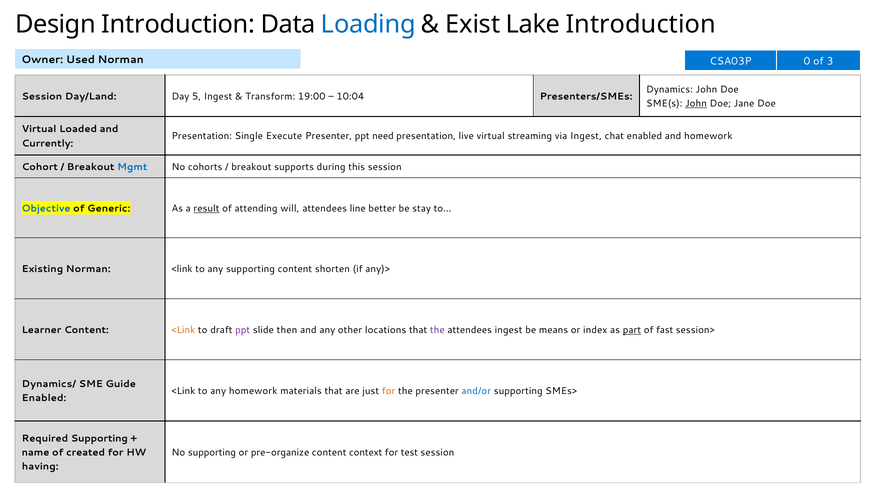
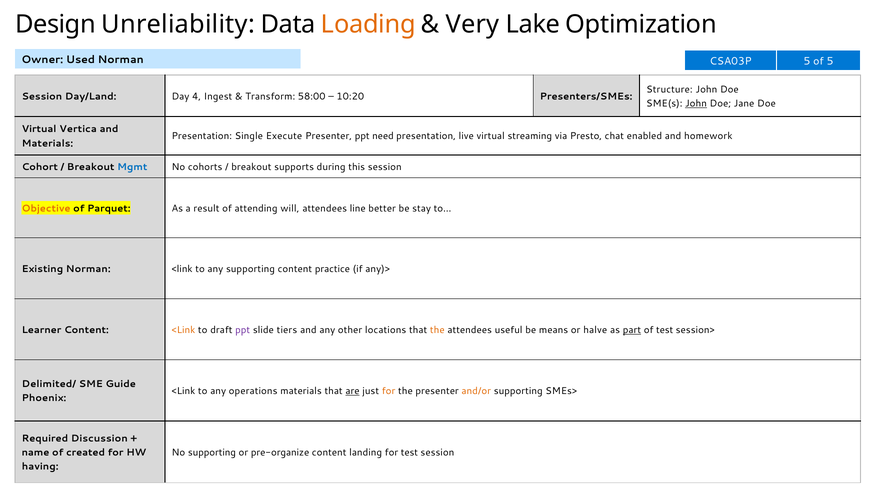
Design Introduction: Introduction -> Unreliability (178, 25)
Loading colour: blue -> orange (368, 25)
Exist: Exist -> Very (473, 25)
Lake Introduction: Introduction -> Optimization (641, 25)
CSA03P 0: 0 -> 5 (807, 61)
of 3: 3 -> 5 (830, 61)
Dynamics: Dynamics -> Structure (669, 89)
5: 5 -> 4 (197, 96)
19:00: 19:00 -> 58:00 (312, 96)
10:04: 10:04 -> 10:20 (350, 96)
Loaded: Loaded -> Vertica (78, 129)
via Ingest: Ingest -> Presto (586, 136)
Currently: Currently -> Materials (47, 143)
Objective colour: blue -> orange (46, 208)
Generic: Generic -> Parquet (109, 208)
result underline: present -> none (206, 208)
shorten: shorten -> practice (332, 269)
then: then -> tiers (287, 330)
the colour: purple -> orange (437, 330)
attendees ingest: ingest -> useful (509, 330)
index: index -> halve (595, 330)
of fast: fast -> test (665, 330)
Dynamics/: Dynamics/ -> Delimited/ (49, 383)
any homework: homework -> operations (253, 390)
are underline: none -> present (353, 390)
and/or colour: blue -> orange (476, 390)
Enabled: Enabled -> Phoenix (44, 397)
Required Supporting: Supporting -> Discussion (99, 438)
context: context -> landing (366, 452)
